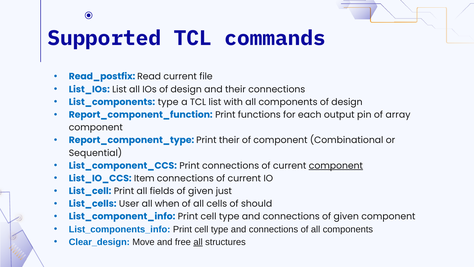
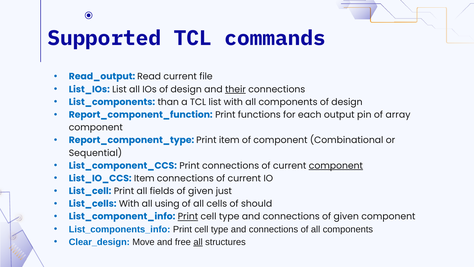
Read_postfix: Read_postfix -> Read_output (102, 77)
their underline: none -> present (235, 89)
List_components type: type -> than (168, 102)
Print their: their -> item (229, 140)
List_cells User: User -> With (129, 204)
when: when -> using (167, 204)
Print underline: none -> present (188, 216)
